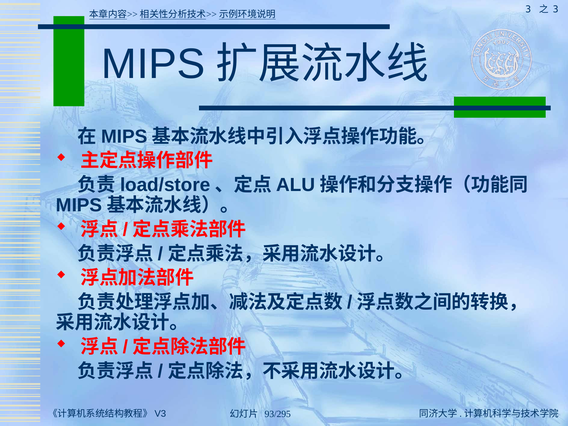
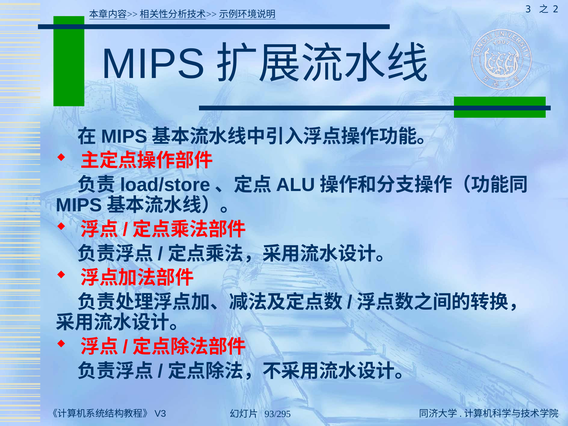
3: 3 -> 2 (556, 9)
